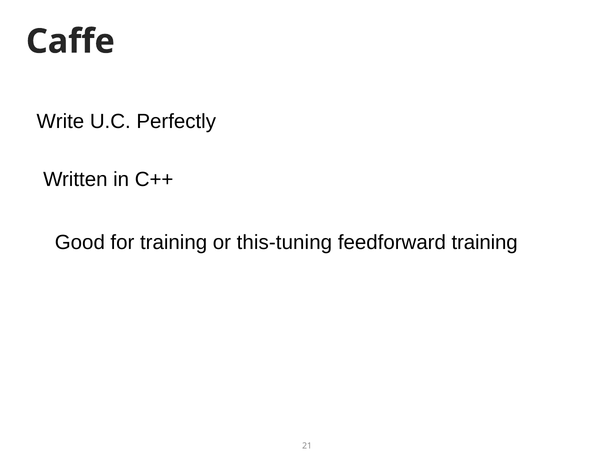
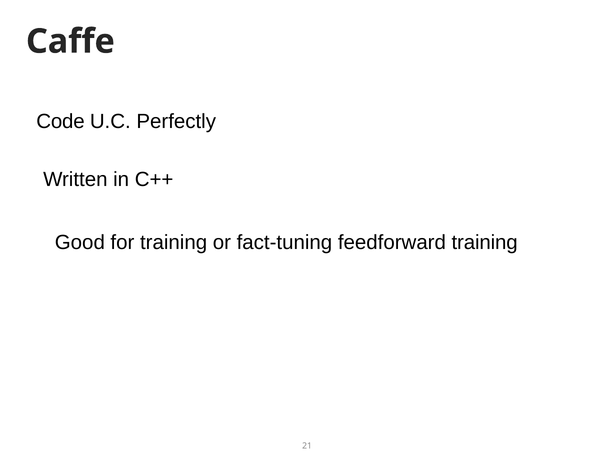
Write: Write -> Code (60, 121)
this-tuning: this-tuning -> fact-tuning (284, 242)
